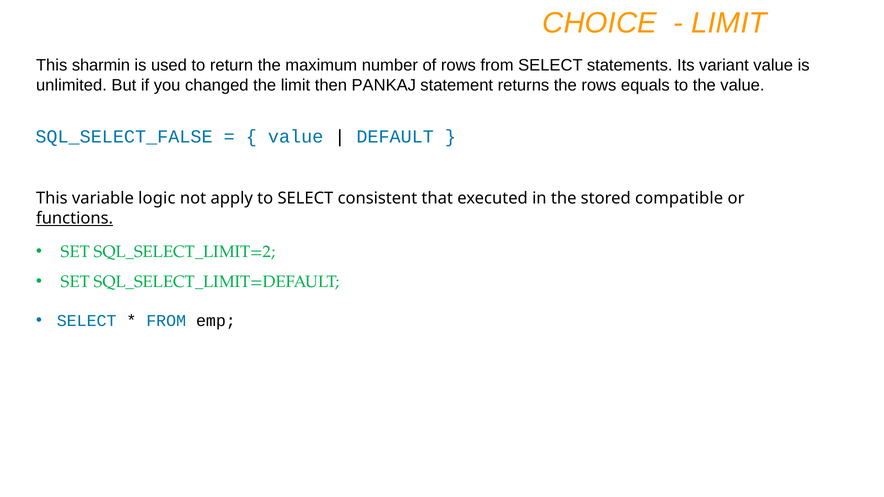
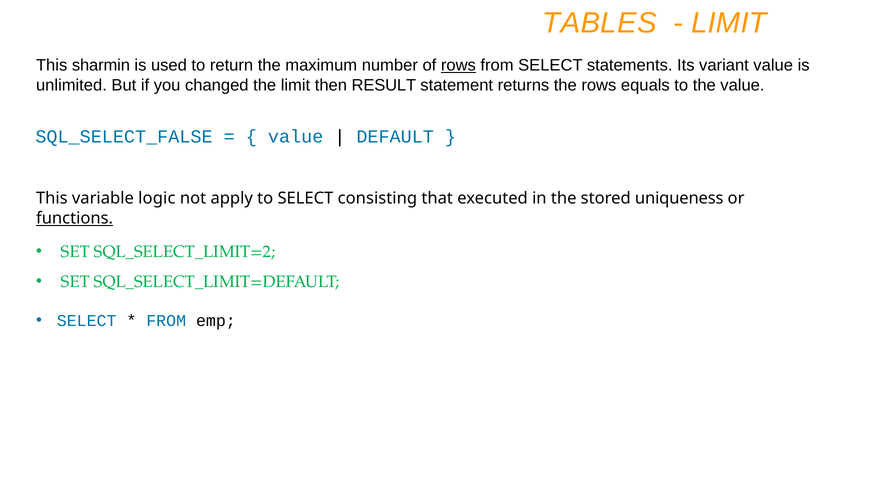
CHOICE: CHOICE -> TABLES (600, 23)
rows underline: none -> present (458, 65)
PANKAJ: PANKAJ -> RESULT (384, 85)
consistent: consistent -> consisting (377, 198)
compatible: compatible -> uniqueness (679, 198)
